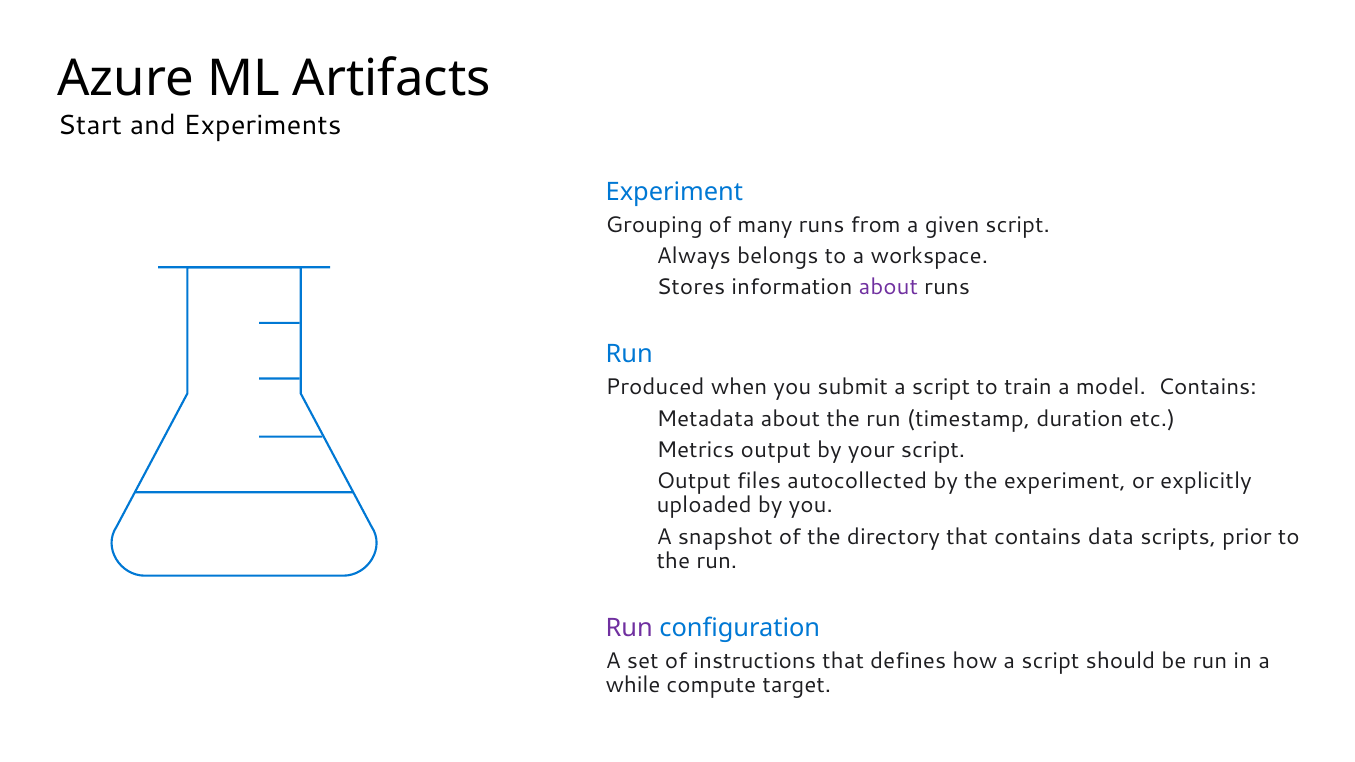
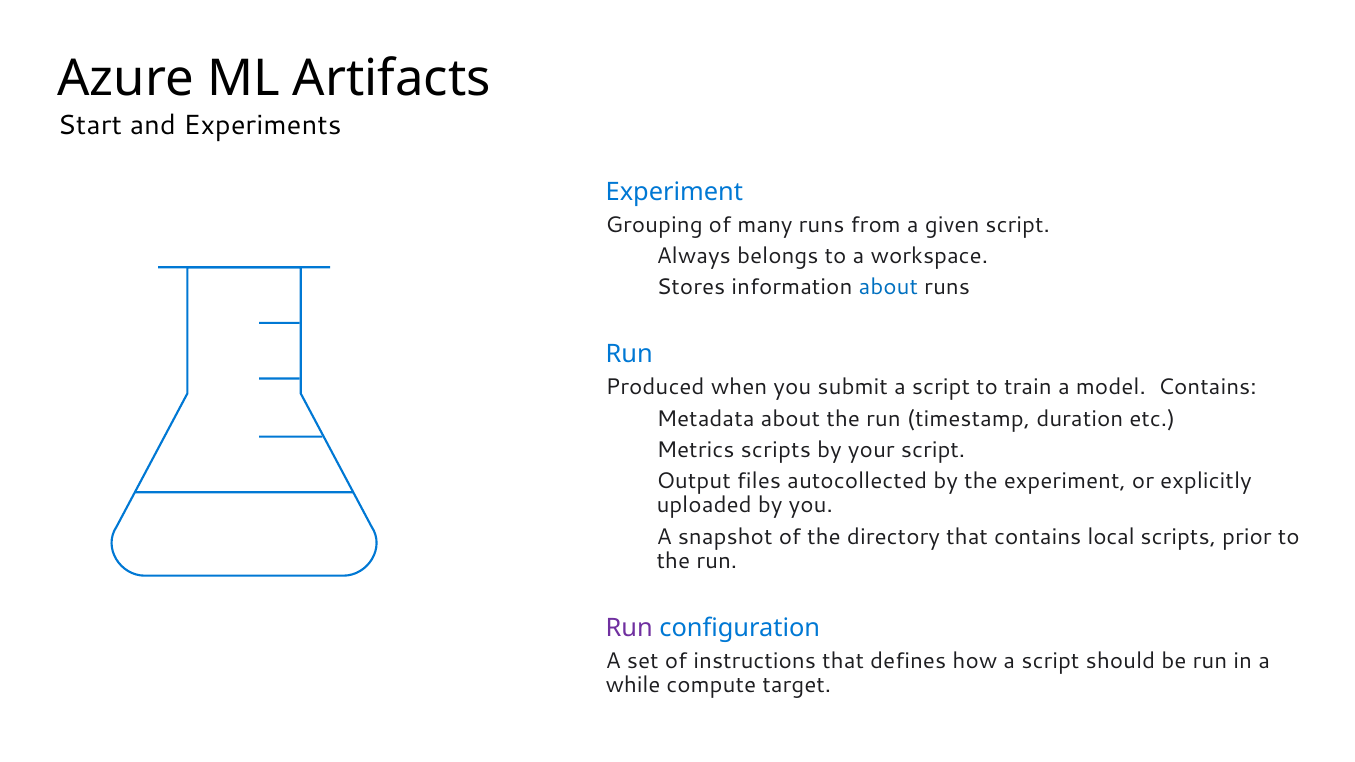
about colour: purple -> blue (888, 288)
Metrics output: output -> scripts (776, 450)
data: data -> local (1111, 537)
